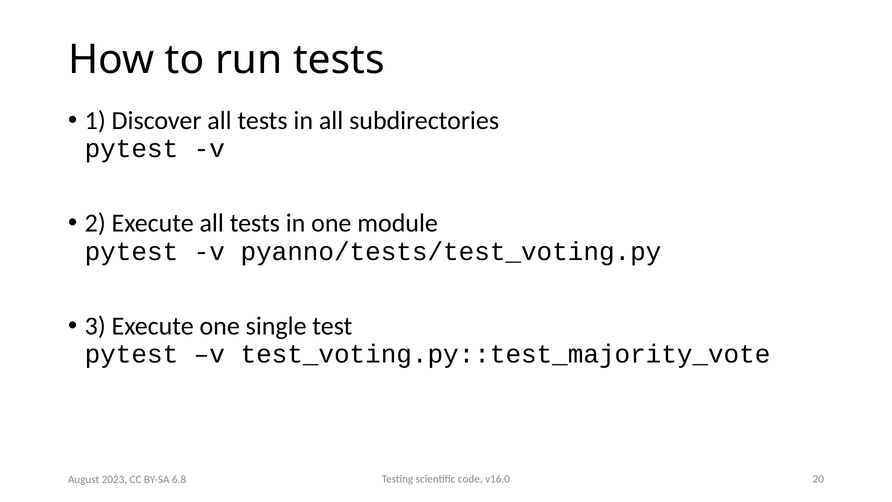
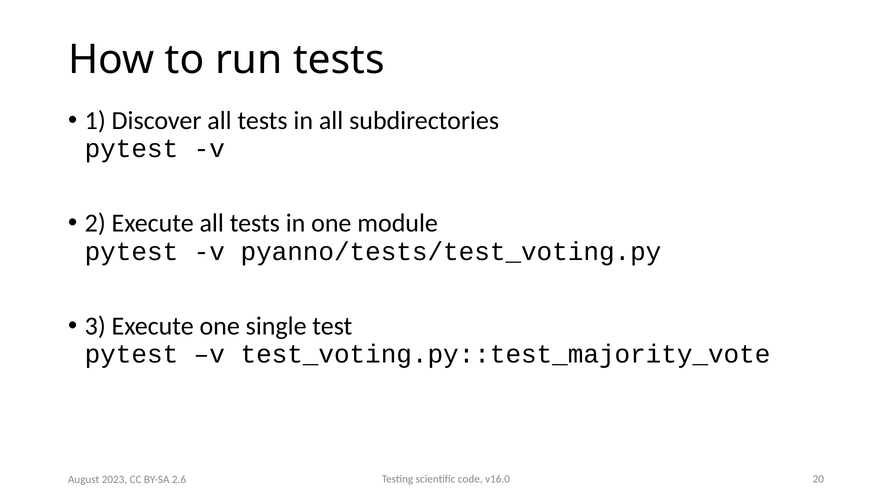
6.8: 6.8 -> 2.6 (179, 479)
